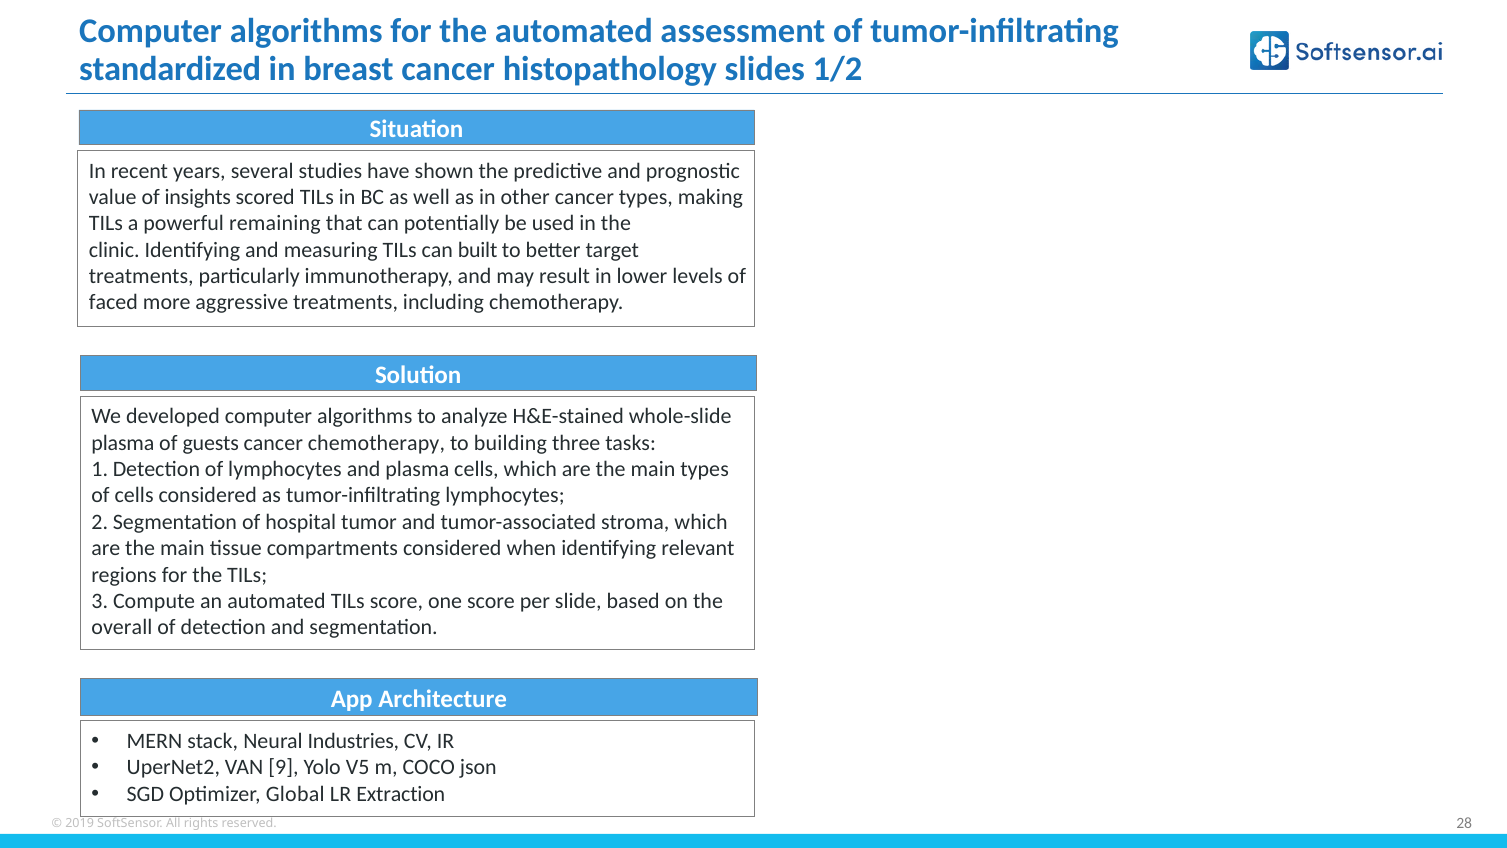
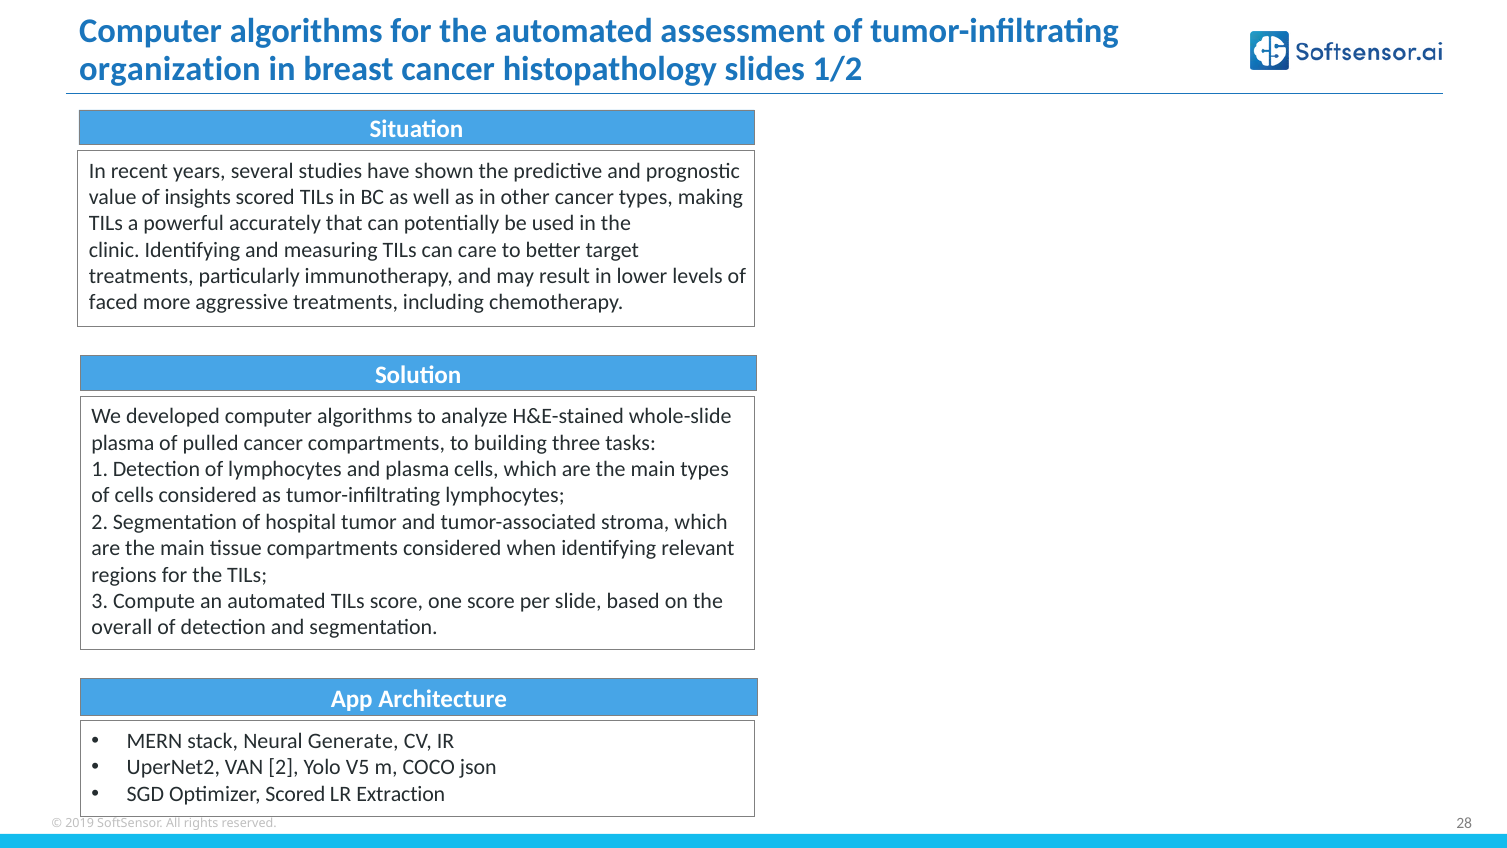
standardized: standardized -> organization (170, 69)
remaining: remaining -> accurately (275, 223)
built: built -> care (477, 250)
guests: guests -> pulled (211, 443)
cancer chemotherapy: chemotherapy -> compartments (376, 443)
Industries: Industries -> Generate (353, 741)
VAN 9: 9 -> 2 (283, 767)
Optimizer Global: Global -> Scored (295, 794)
